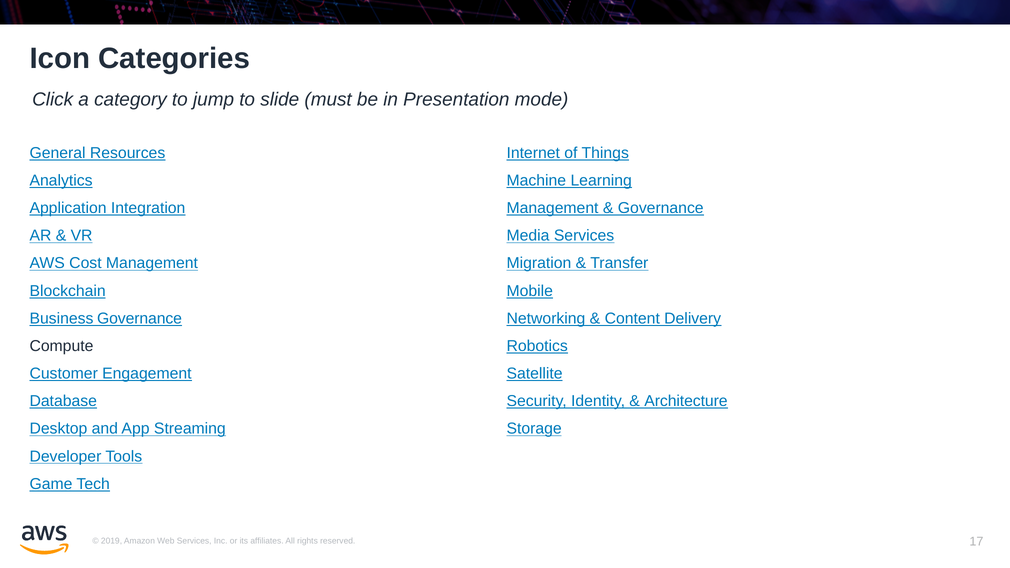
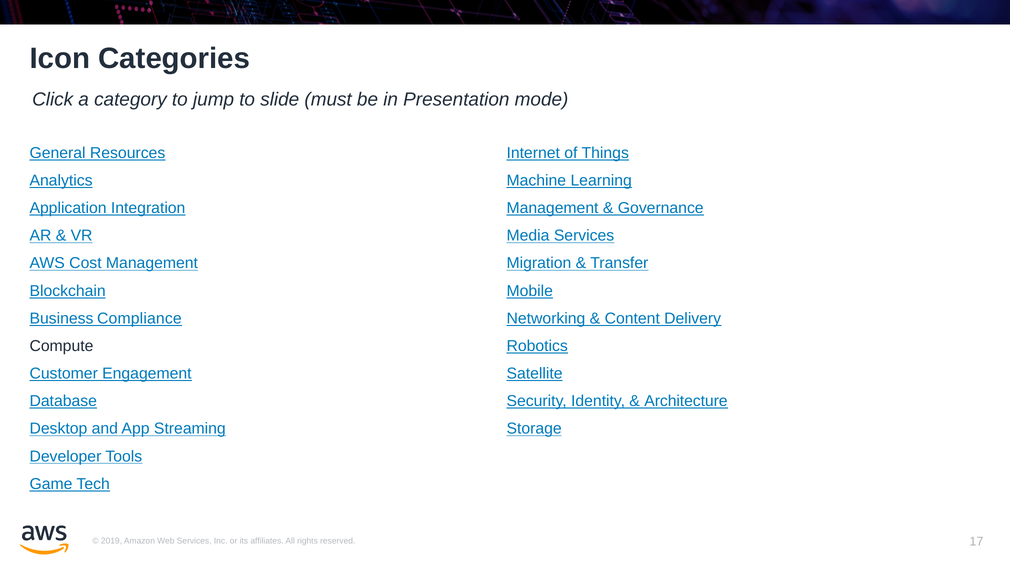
Business Governance: Governance -> Compliance (139, 318)
